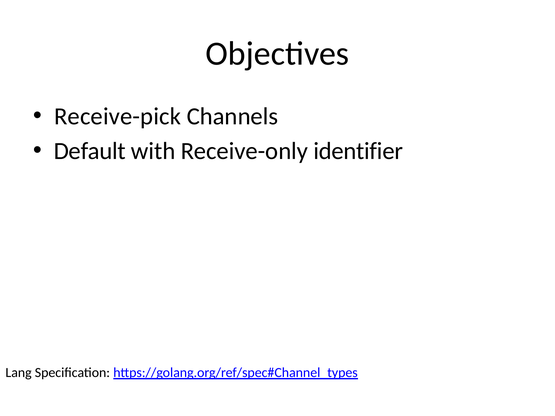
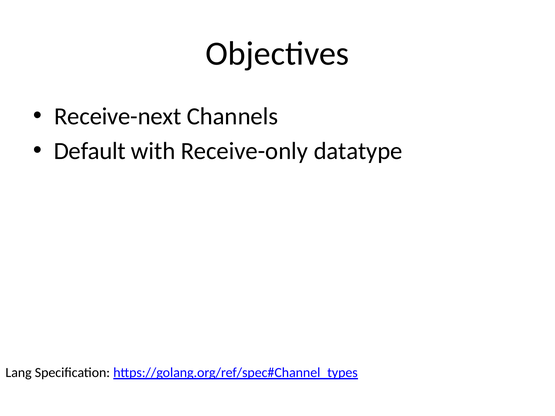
Receive-pick: Receive-pick -> Receive-next (118, 116)
identifier: identifier -> datatype (358, 151)
